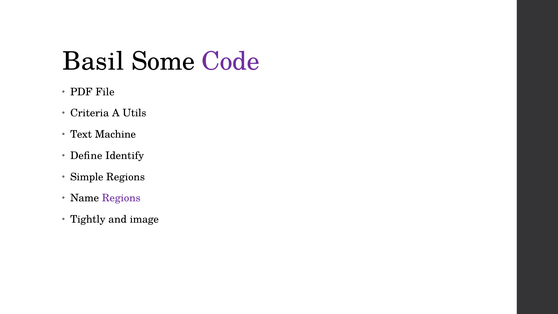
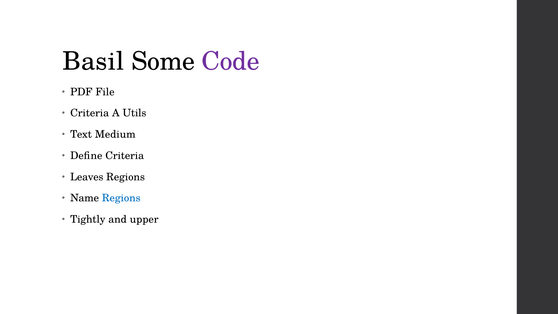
Machine: Machine -> Medium (115, 134)
Define Identify: Identify -> Criteria (125, 156)
Simple: Simple -> Leaves (87, 177)
Regions colour: purple -> blue (121, 198)
image: image -> upper (144, 219)
